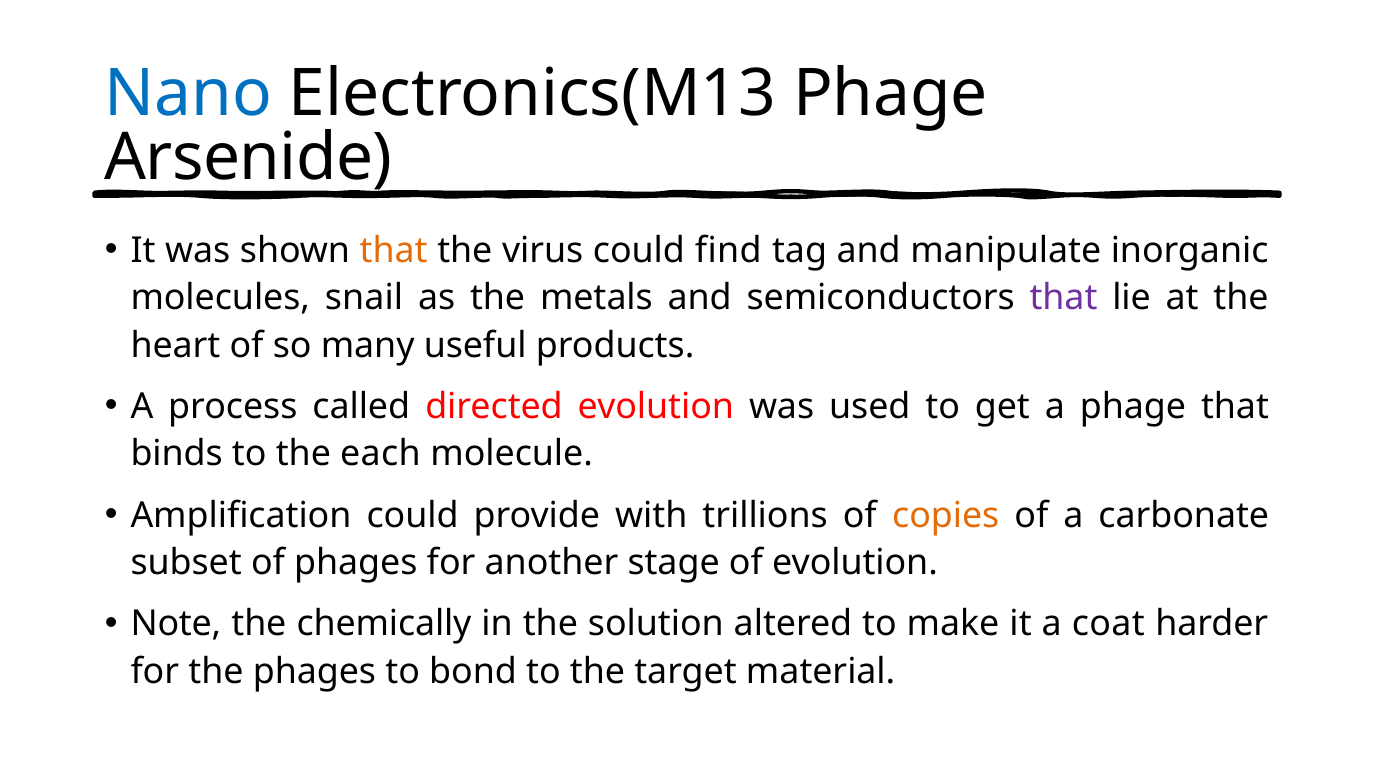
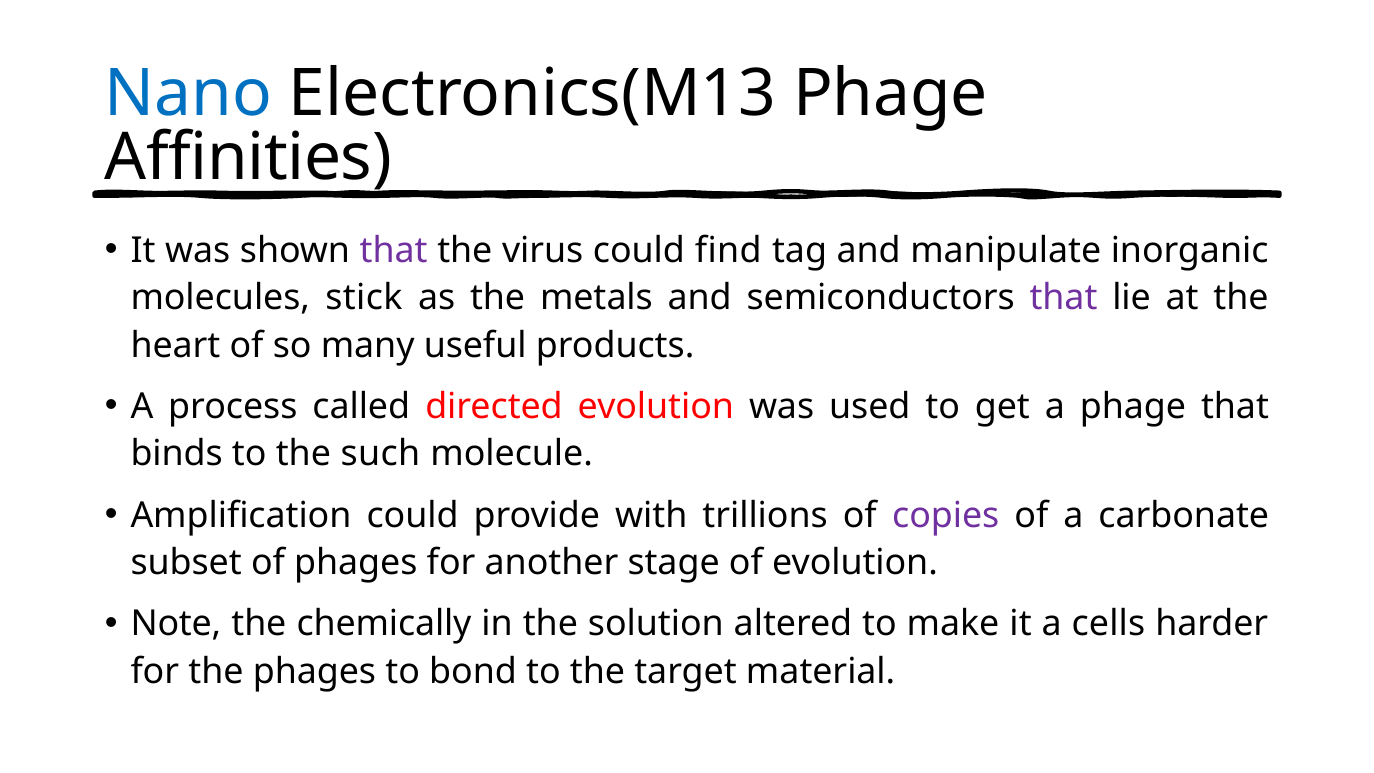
Arsenide: Arsenide -> Affinities (248, 157)
that colour: orange -> purple (394, 251)
snail: snail -> stick (364, 298)
each: each -> such (380, 454)
copies colour: orange -> purple (946, 515)
coat: coat -> cells (1108, 624)
